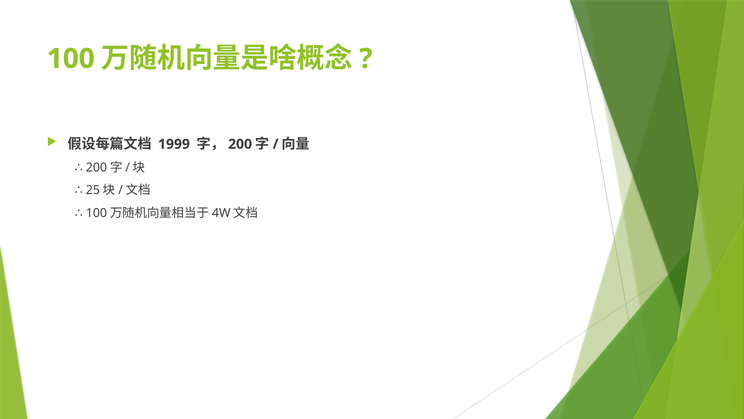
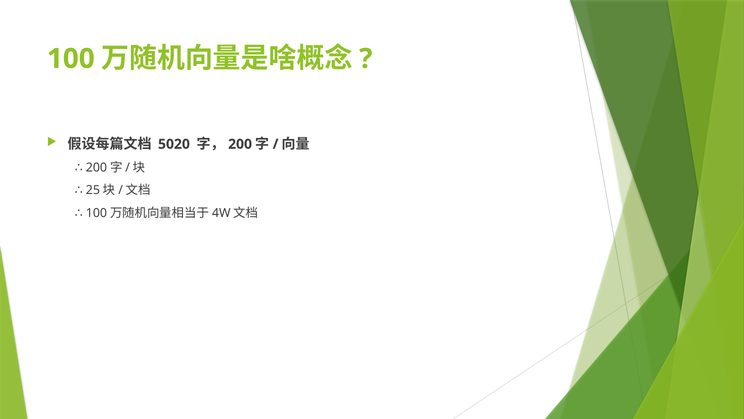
1999: 1999 -> 5020 (174, 144)
